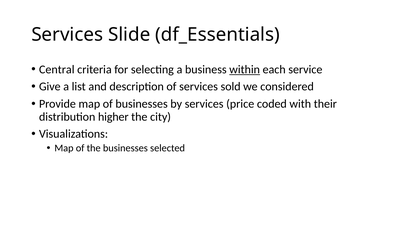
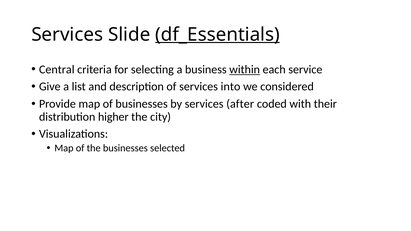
df_Essentials underline: none -> present (217, 35)
sold: sold -> into (231, 87)
price: price -> after (240, 104)
